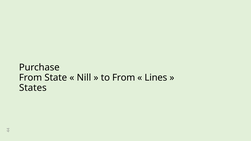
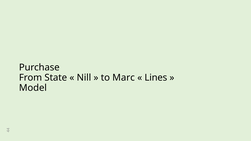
to From: From -> Marc (124, 78)
States: States -> Model (33, 88)
